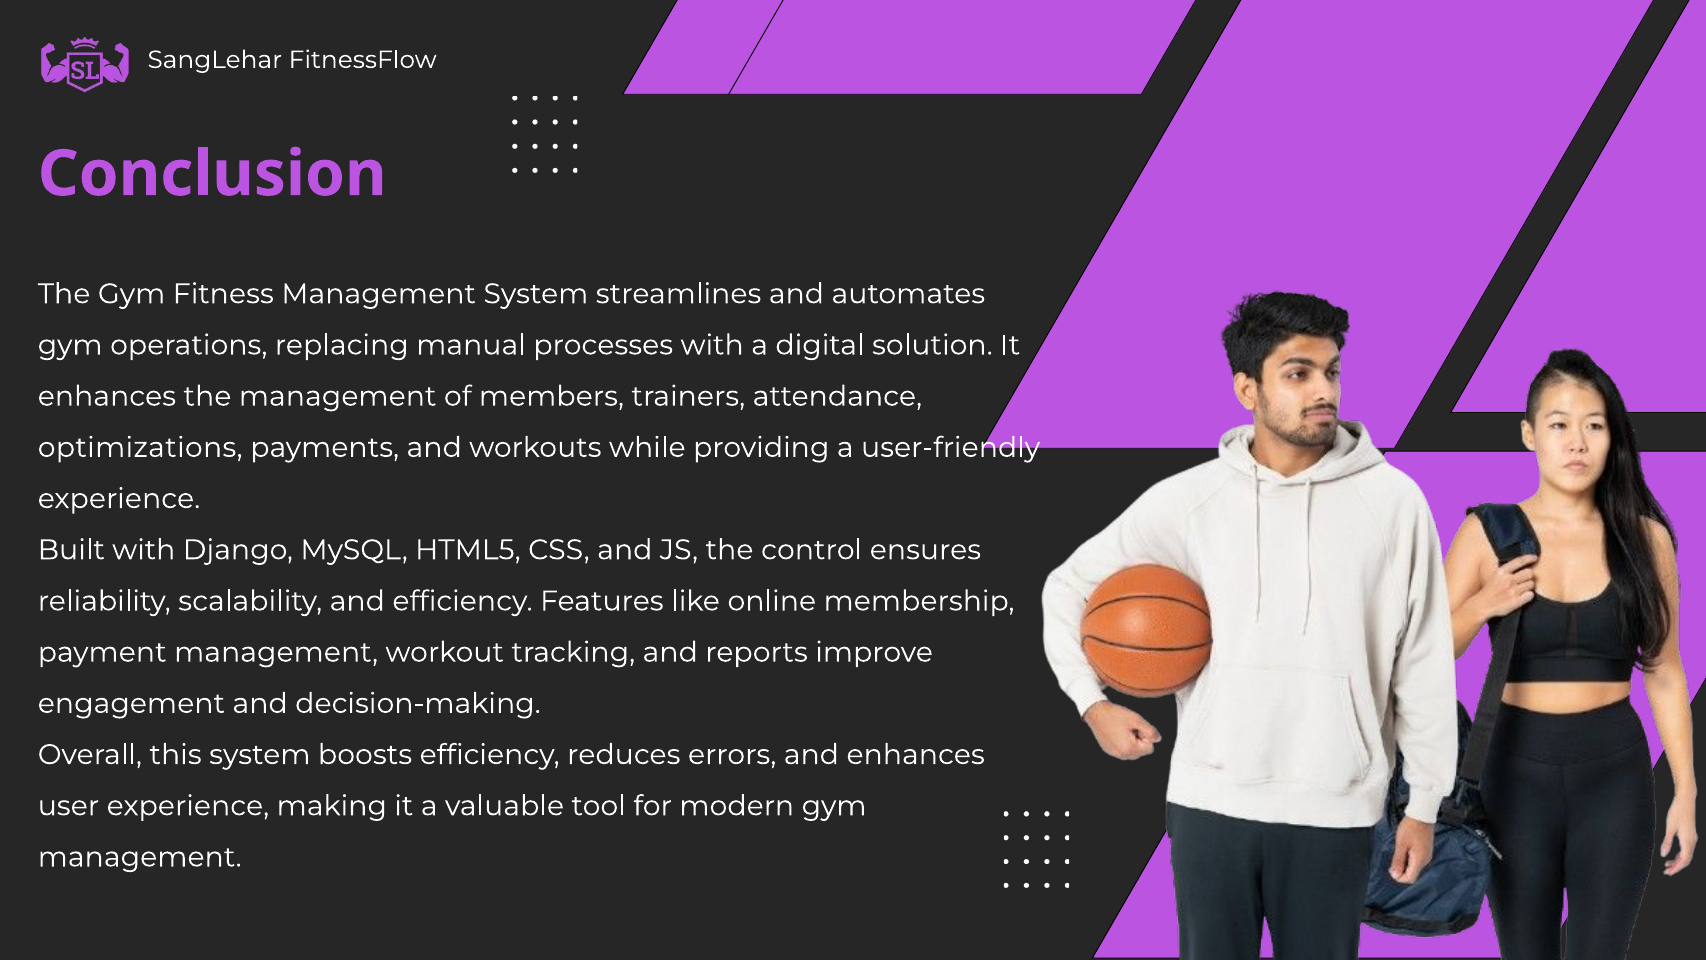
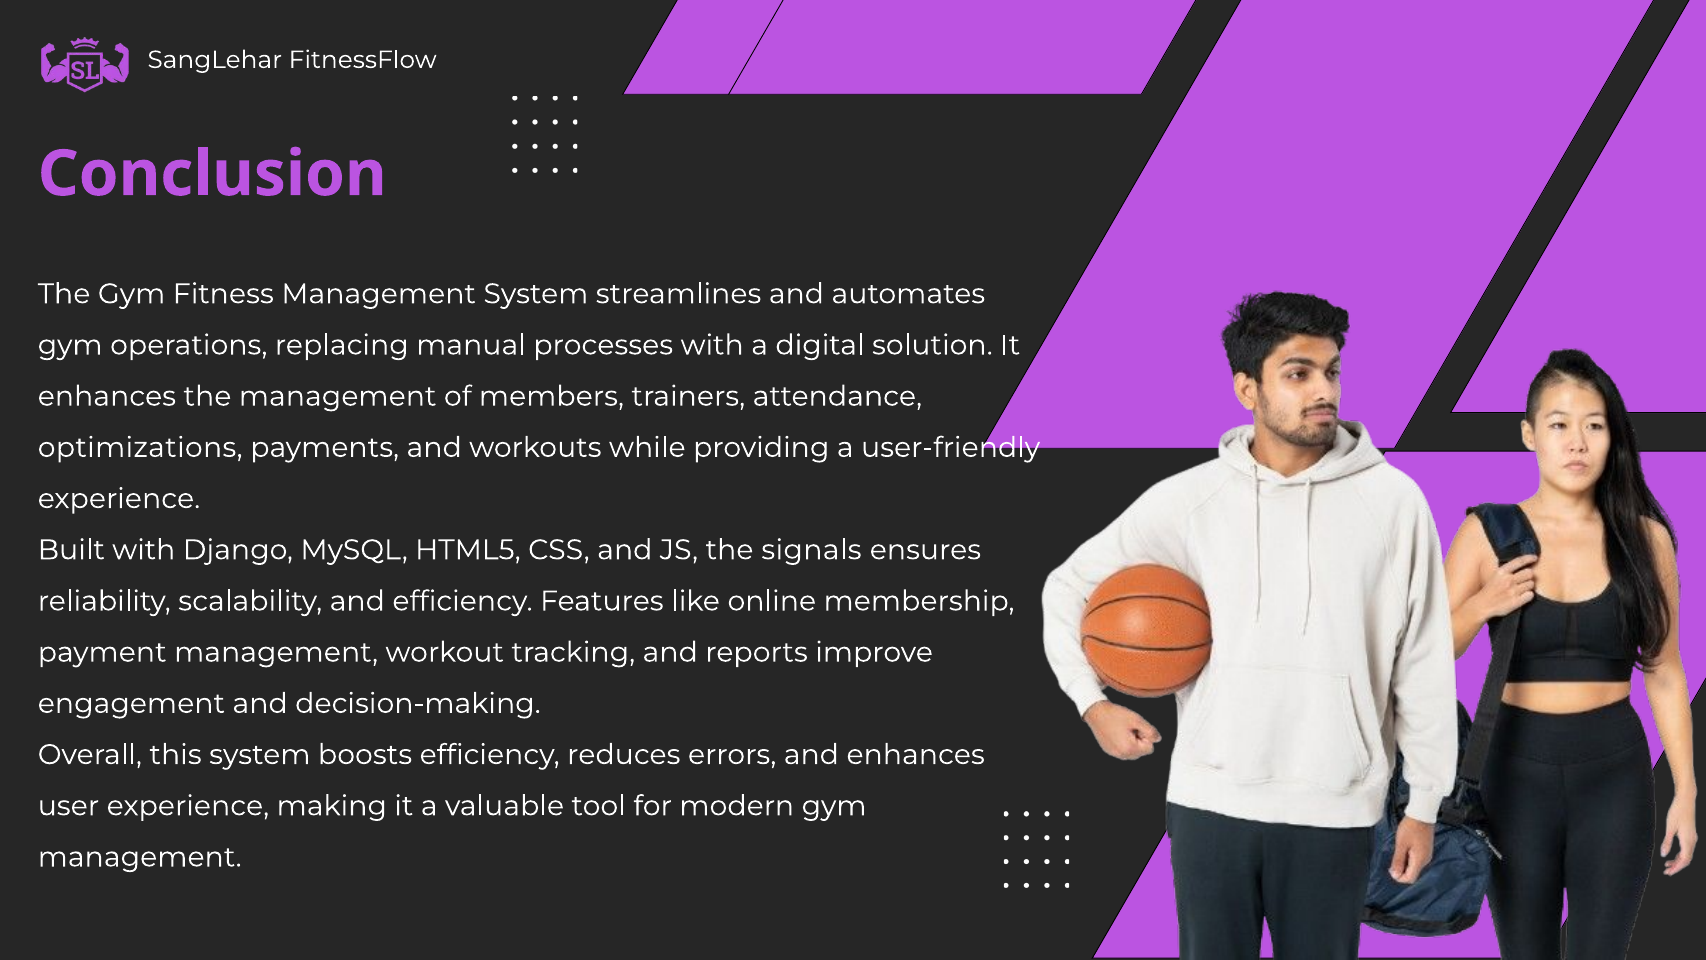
control: control -> signals (811, 550)
